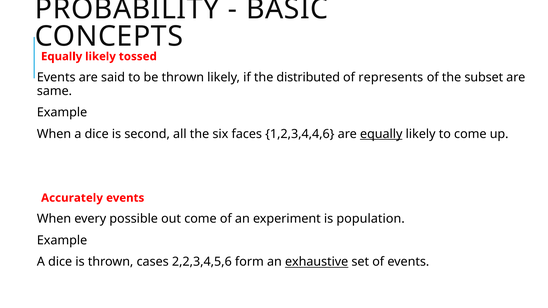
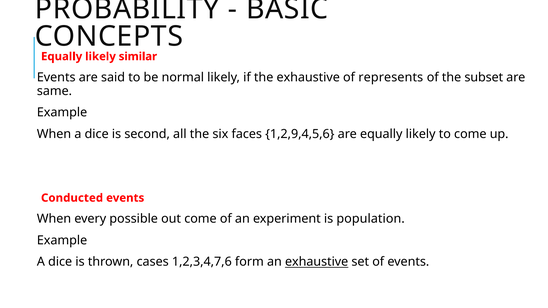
tossed: tossed -> similar (138, 57)
be thrown: thrown -> normal (183, 77)
the distributed: distributed -> exhaustive (308, 77)
1,2,3,4,4,6: 1,2,3,4,4,6 -> 1,2,9,4,5,6 (300, 134)
equally underline: present -> none (381, 134)
Accurately: Accurately -> Conducted (72, 198)
2,2,3,4,5,6: 2,2,3,4,5,6 -> 1,2,3,4,7,6 (202, 262)
